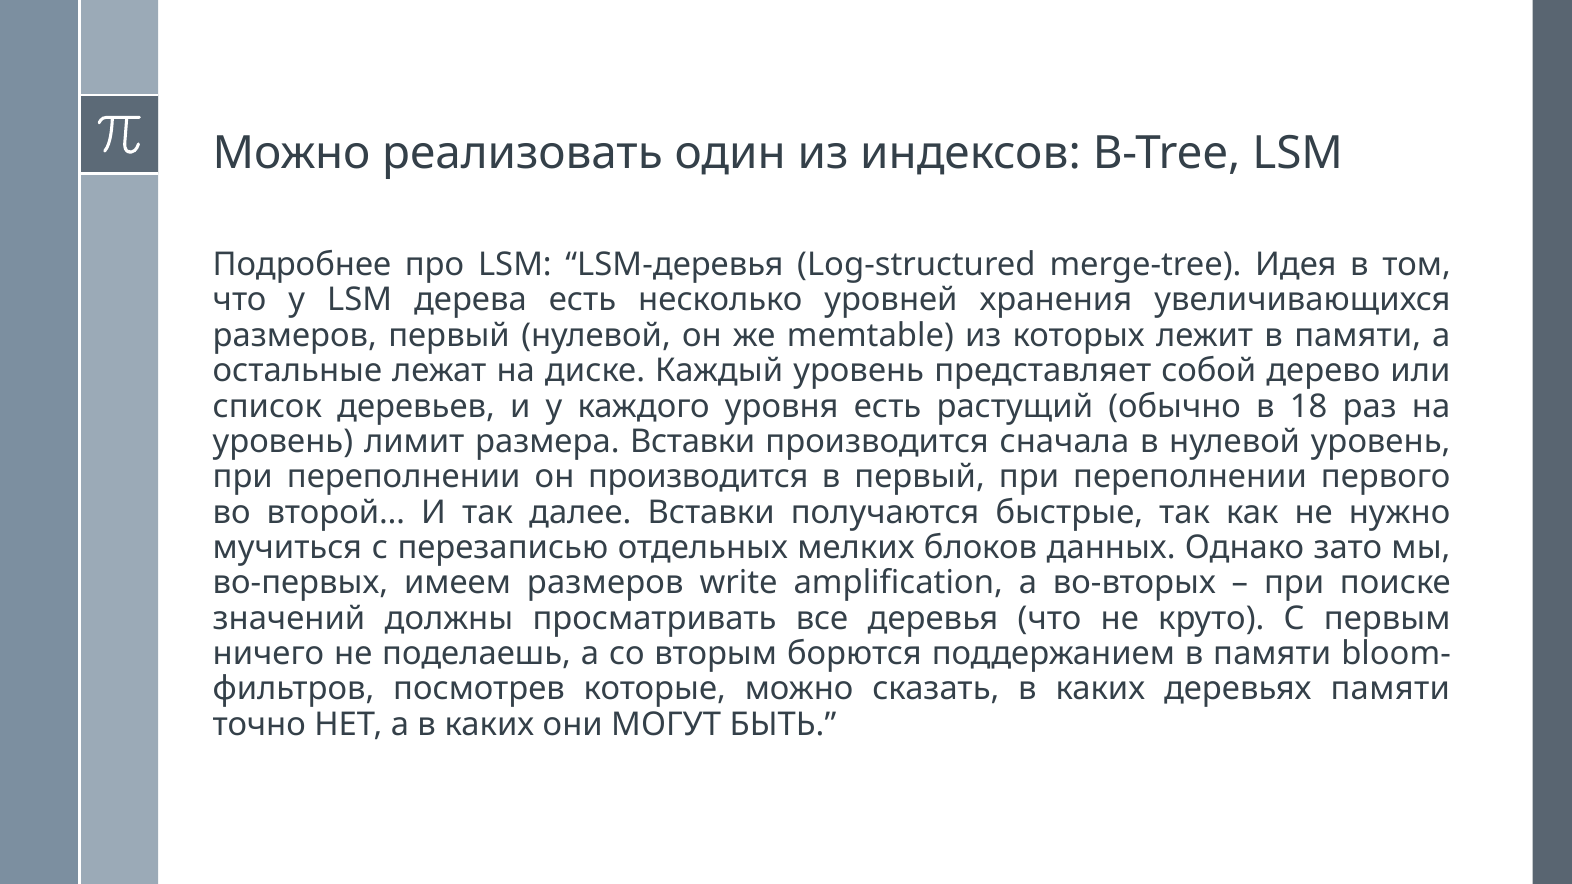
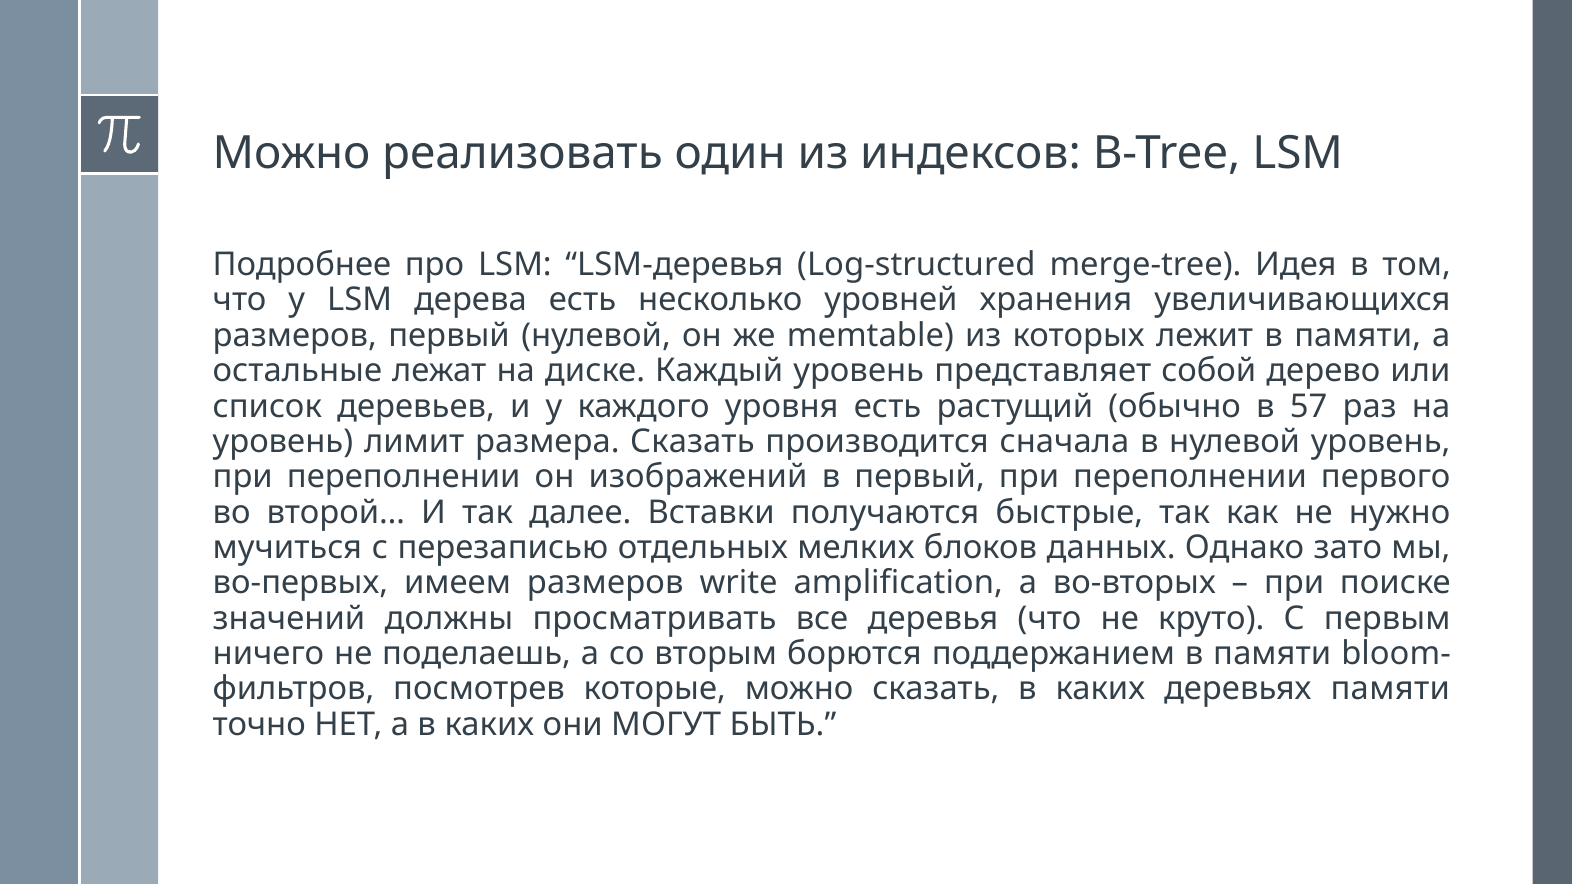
18: 18 -> 57 (1309, 406)
размера Вставки: Вставки -> Сказать (692, 442)
он производится: производится -> изображений (698, 477)
